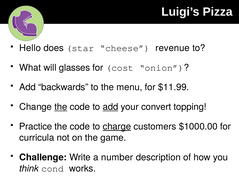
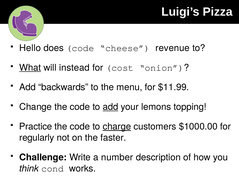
does star: star -> code (80, 48)
What underline: none -> present (30, 68)
glasses: glasses -> instead (74, 68)
the underline: present -> none (61, 107)
convert: convert -> lemons (156, 107)
curricula: curricula -> regularly (37, 138)
game: game -> faster (113, 138)
